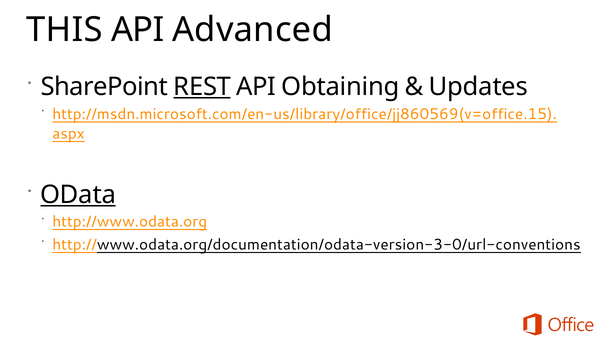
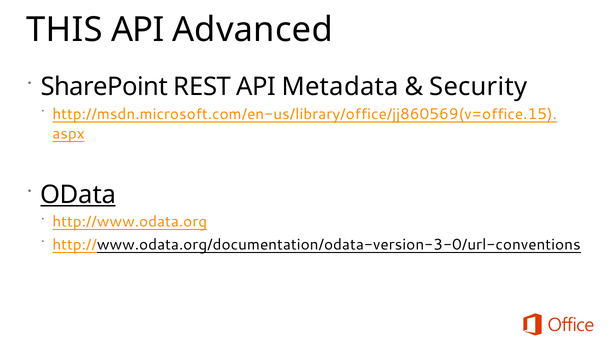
REST underline: present -> none (202, 87)
Obtaining: Obtaining -> Metadata (340, 87)
Updates: Updates -> Security (478, 87)
